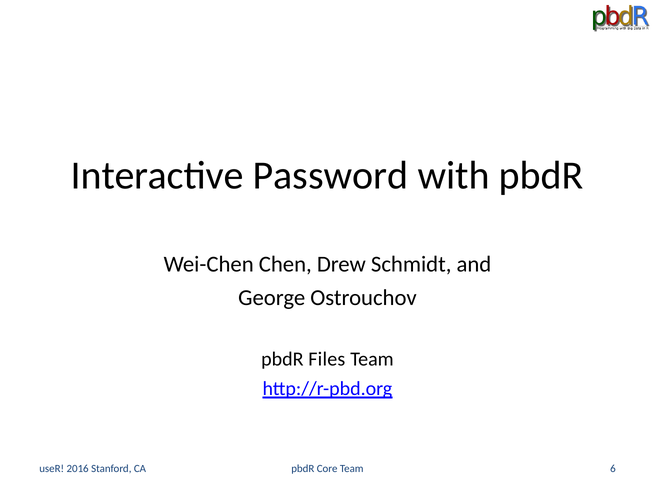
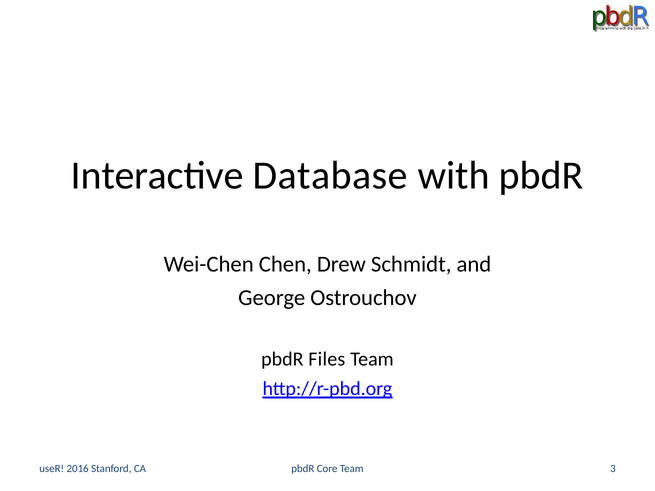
Password: Password -> Database (330, 176)
6: 6 -> 3 (613, 469)
